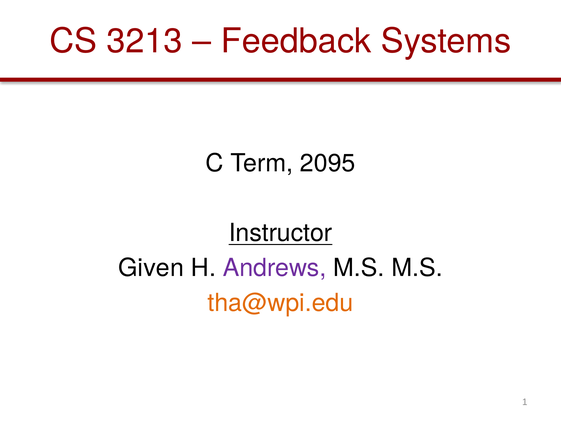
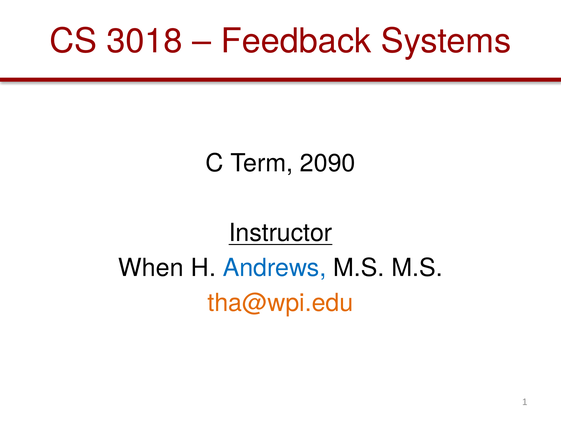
3213: 3213 -> 3018 (145, 41)
2095: 2095 -> 2090 (328, 163)
Given: Given -> When (151, 268)
Andrews colour: purple -> blue (275, 268)
